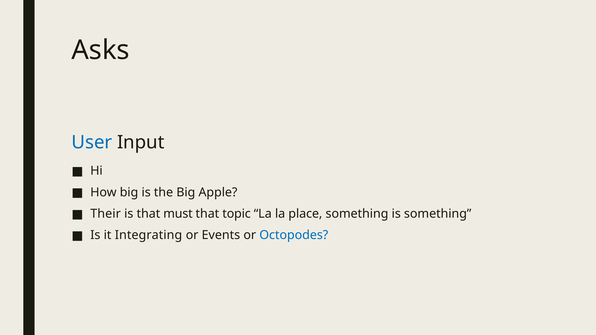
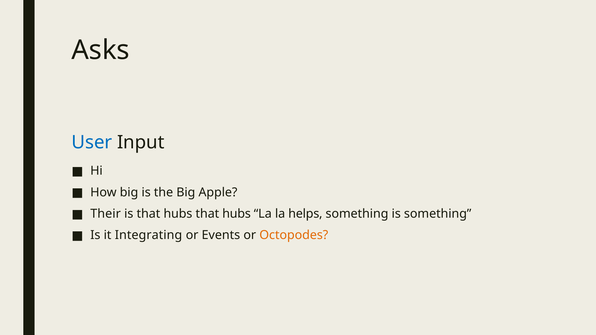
is that must: must -> hubs (178, 214)
topic: topic -> hubs (237, 214)
place: place -> helps (305, 214)
Octopodes colour: blue -> orange (294, 235)
